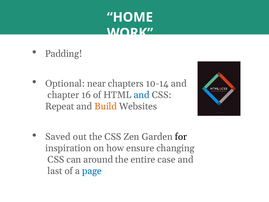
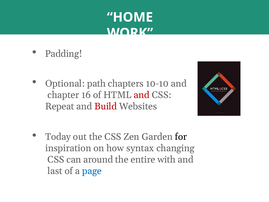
near: near -> path (96, 83)
10-14: 10-14 -> 10-10 (157, 83)
and colour: blue -> red (142, 95)
Build colour: orange -> red (106, 106)
Saved: Saved -> Today (58, 137)
ensure: ensure -> syntax (140, 148)
case: case -> with (167, 159)
